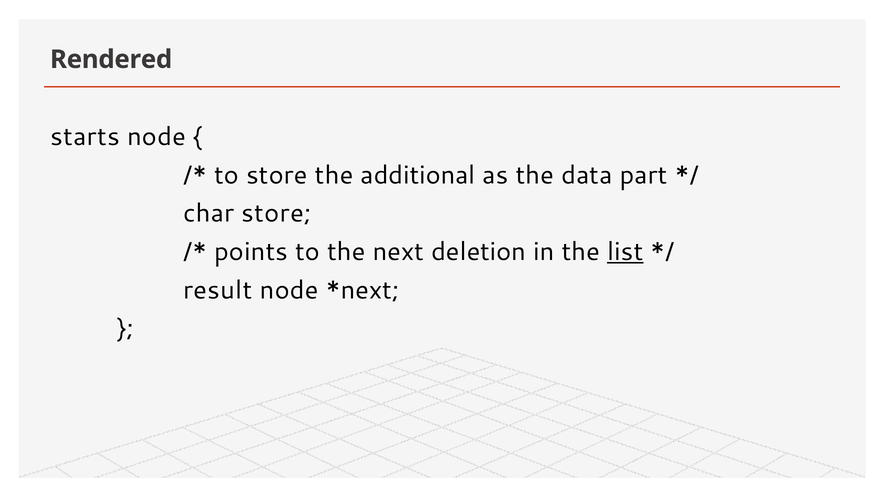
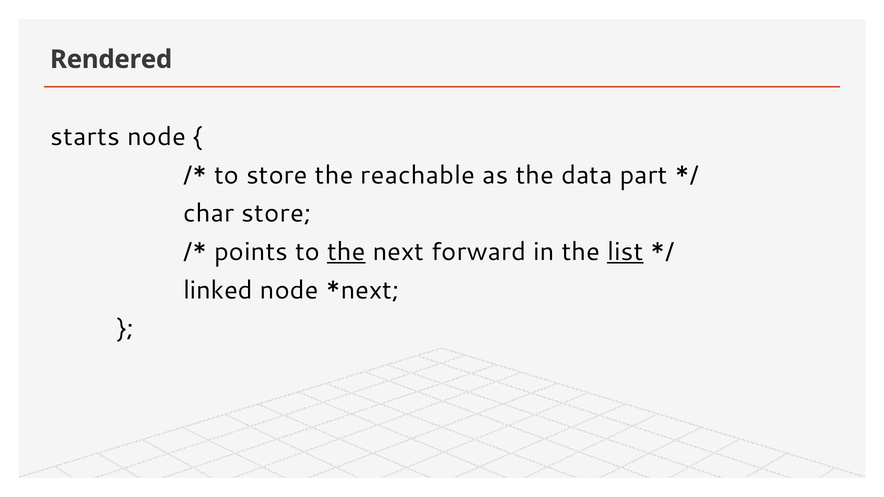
additional: additional -> reachable (418, 175)
the underline: none -> present (346, 252)
deletion: deletion -> forward (479, 252)
result: result -> linked (218, 290)
